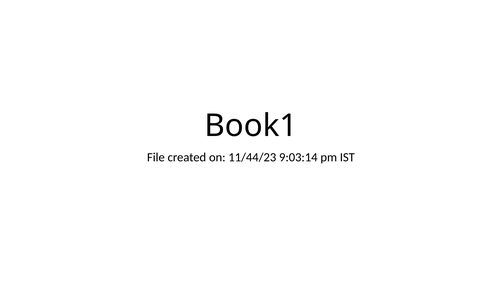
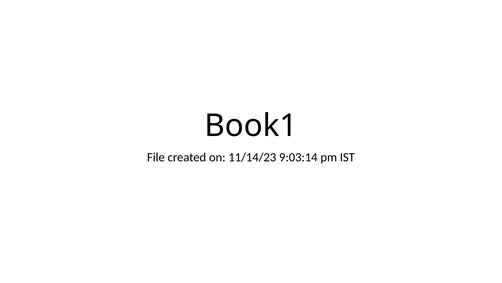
11/44/23: 11/44/23 -> 11/14/23 (252, 157)
